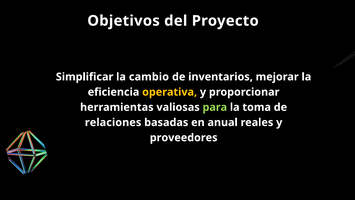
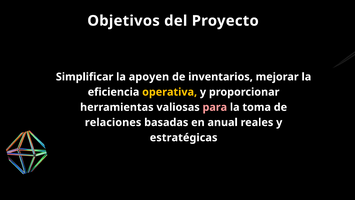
cambio: cambio -> apoyen (149, 77)
para colour: light green -> pink (215, 107)
proveedores: proveedores -> estratégicas (184, 137)
